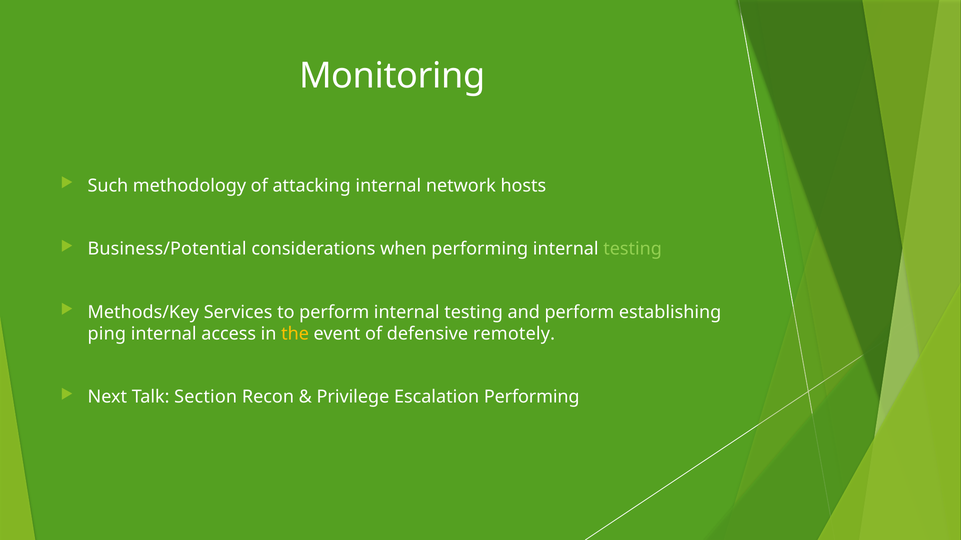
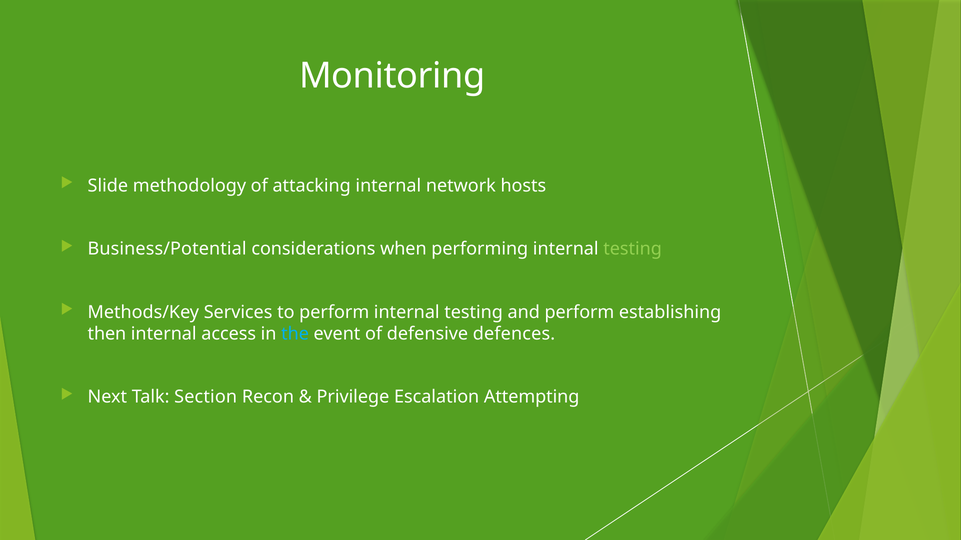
Such: Such -> Slide (108, 186)
ping: ping -> then (107, 334)
the colour: yellow -> light blue (295, 334)
remotely: remotely -> defences (514, 334)
Escalation Performing: Performing -> Attempting (532, 397)
